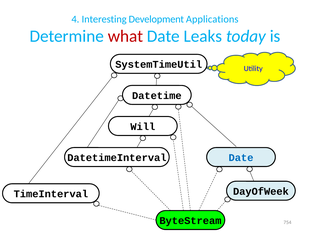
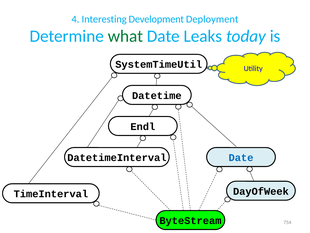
Applications: Applications -> Deployment (212, 19)
what colour: red -> green (125, 36)
Will: Will -> Endl (143, 126)
